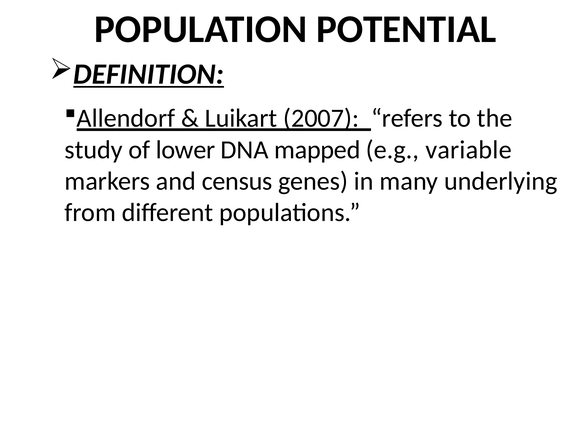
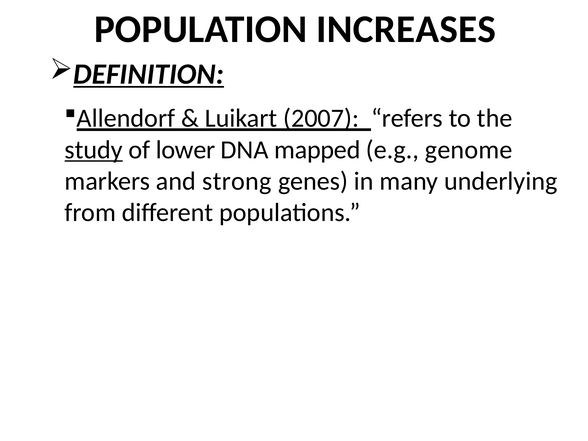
POTENTIAL: POTENTIAL -> INCREASES (406, 29)
study underline: none -> present (94, 150)
variable: variable -> genome (469, 150)
census: census -> strong (237, 181)
